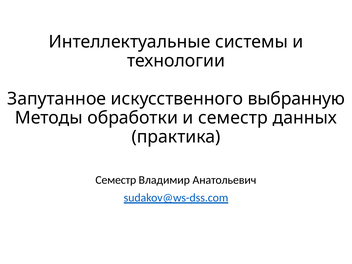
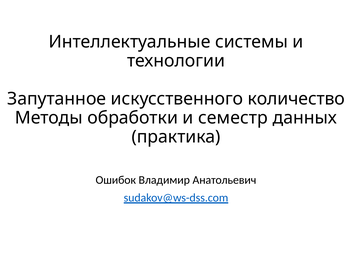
выбранную: выбранную -> количество (296, 99)
Семестр: Семестр -> Ошибок (116, 180)
